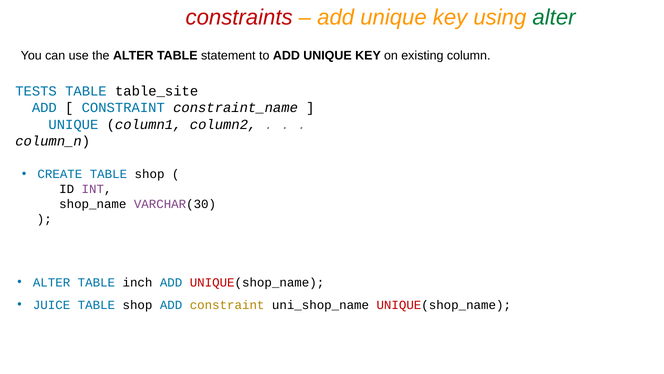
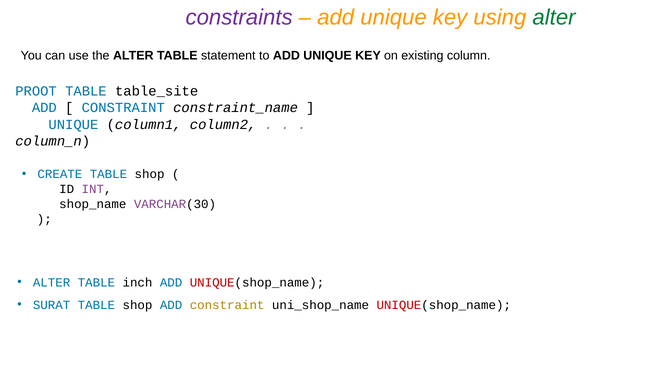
constraints colour: red -> purple (239, 17)
TESTS: TESTS -> PROOT (36, 91)
JUICE: JUICE -> SURAT (52, 305)
